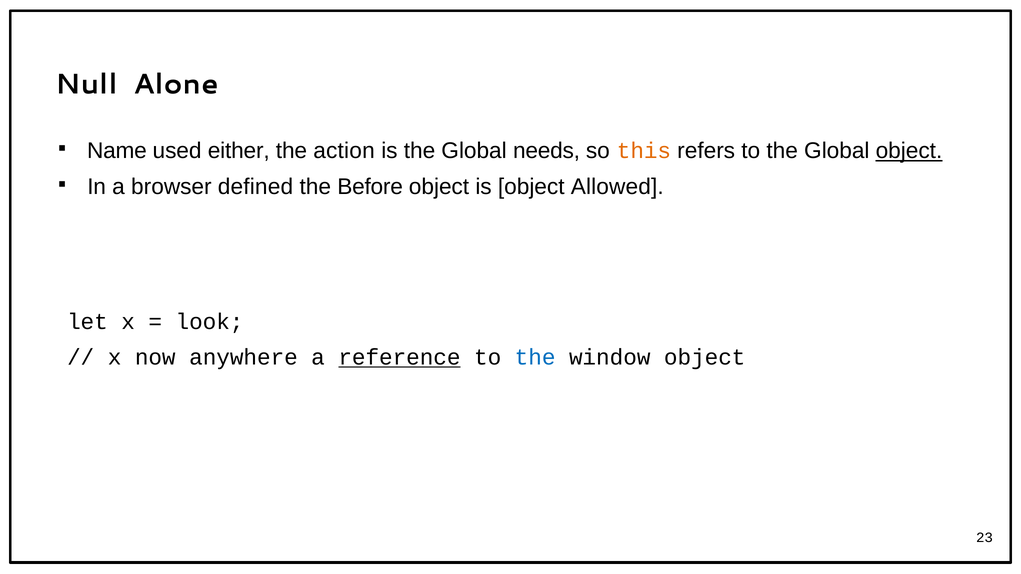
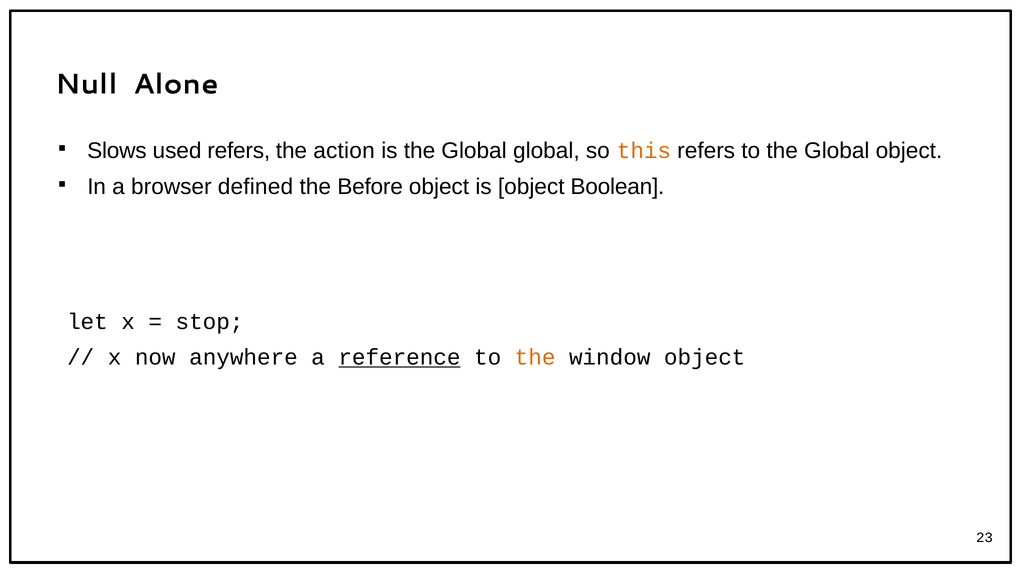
Name: Name -> Slows (117, 151)
used either: either -> refers (239, 151)
Global needs: needs -> global (546, 151)
object underline: present -> none (909, 151)
Allowed: Allowed -> Boolean (617, 187)
look: look -> stop (210, 322)
the colour: blue -> orange (535, 357)
